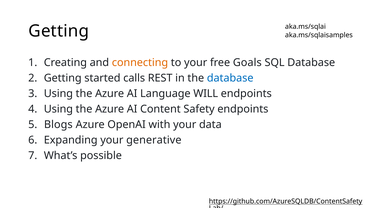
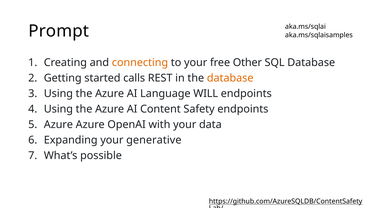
Getting: Getting -> Prompt (59, 31)
Goals: Goals -> Other (247, 63)
database colour: blue -> orange (230, 78)
Blogs: Blogs -> Azure (58, 125)
